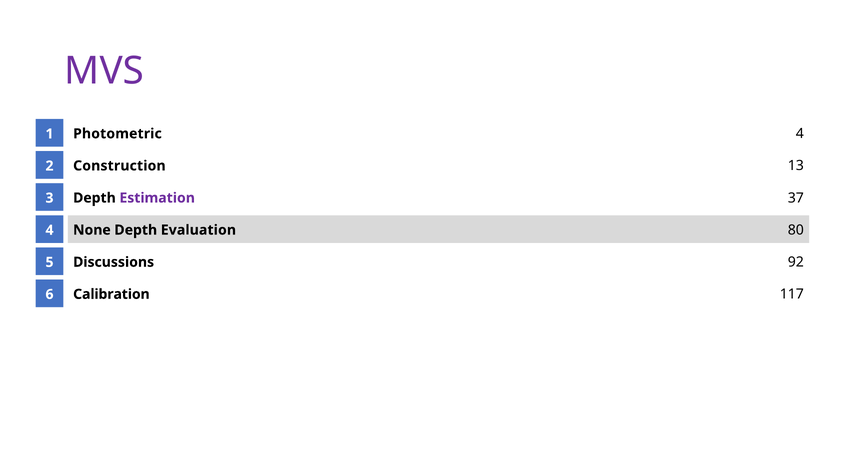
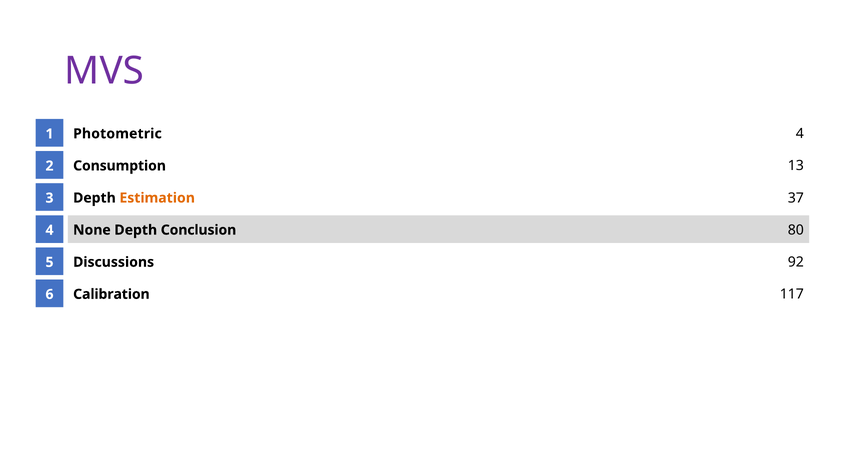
Construction: Construction -> Consumption (119, 166)
Estimation colour: purple -> orange (157, 198)
Evaluation: Evaluation -> Conclusion (199, 230)
